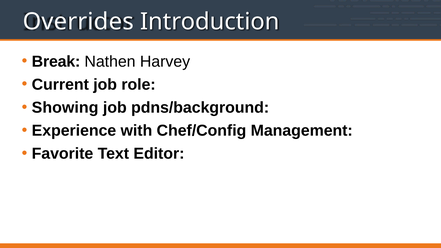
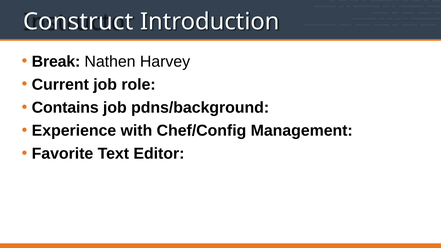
Overrides: Overrides -> Construct (78, 22)
Showing: Showing -> Contains (65, 108)
